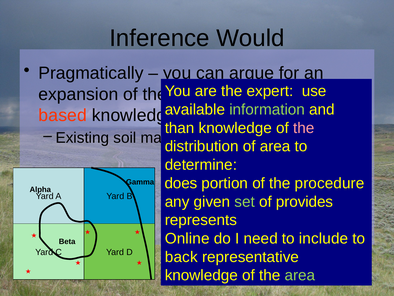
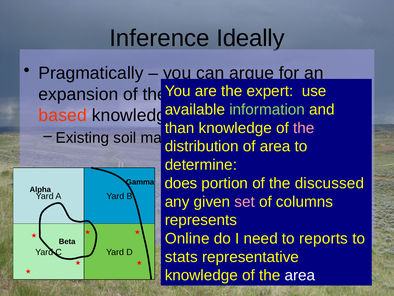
Would: Would -> Ideally (250, 38)
procedure: procedure -> discussed (329, 183)
set colour: light green -> pink (245, 201)
provides: provides -> columns (304, 201)
include: include -> reports (324, 238)
back: back -> stats (181, 257)
area colour: light green -> white (300, 275)
